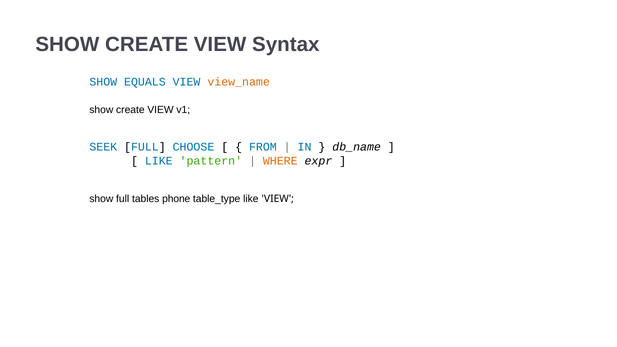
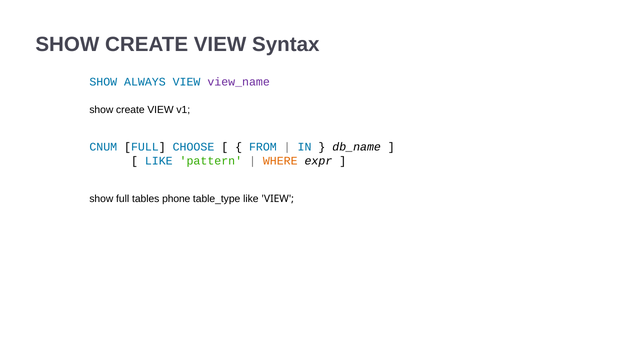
EQUALS: EQUALS -> ALWAYS (145, 82)
view_name colour: orange -> purple (239, 82)
SEEK: SEEK -> CNUM (103, 147)
